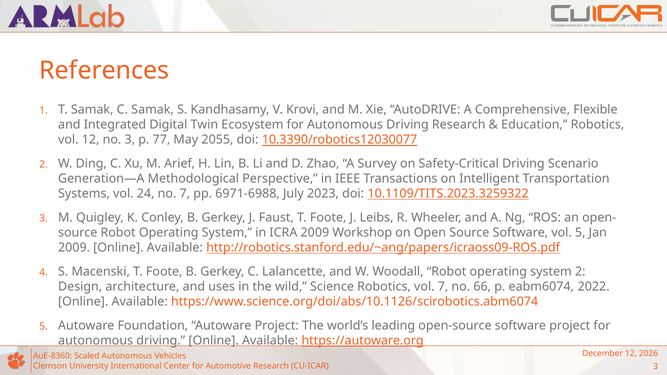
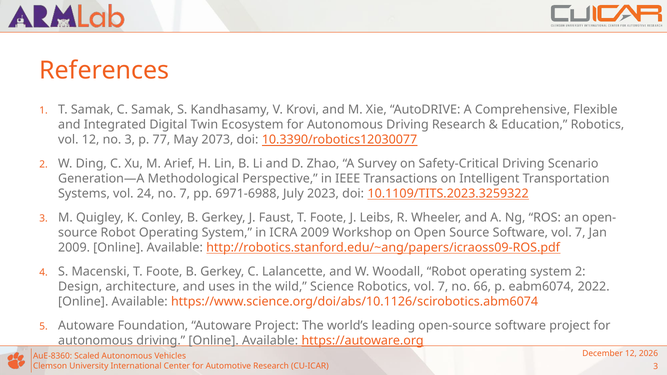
2055: 2055 -> 2073 (217, 140)
Software vol 5: 5 -> 7 (580, 233)
